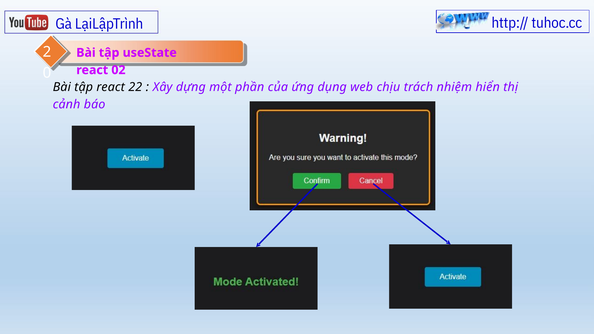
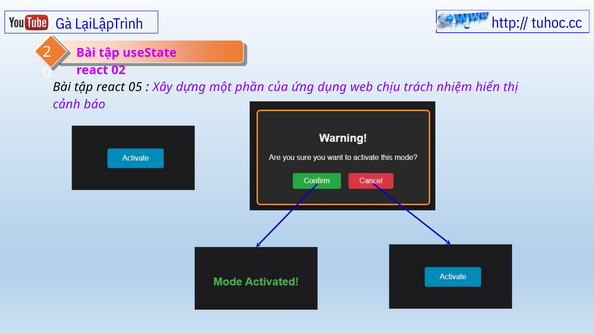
22: 22 -> 05 (135, 87)
